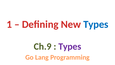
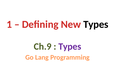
Types colour: blue -> black (96, 24)
